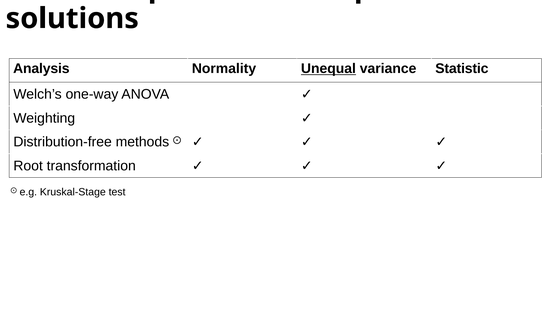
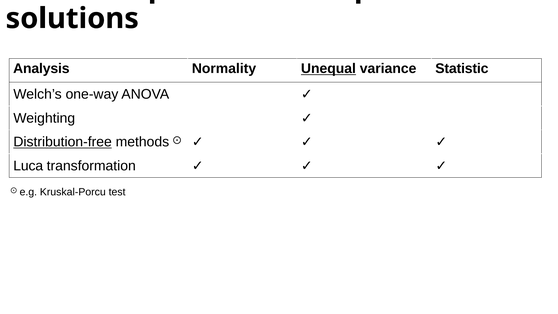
Distribution-free underline: none -> present (63, 142)
Root: Root -> Luca (28, 166)
Kruskal-Stage: Kruskal-Stage -> Kruskal-Porcu (73, 192)
